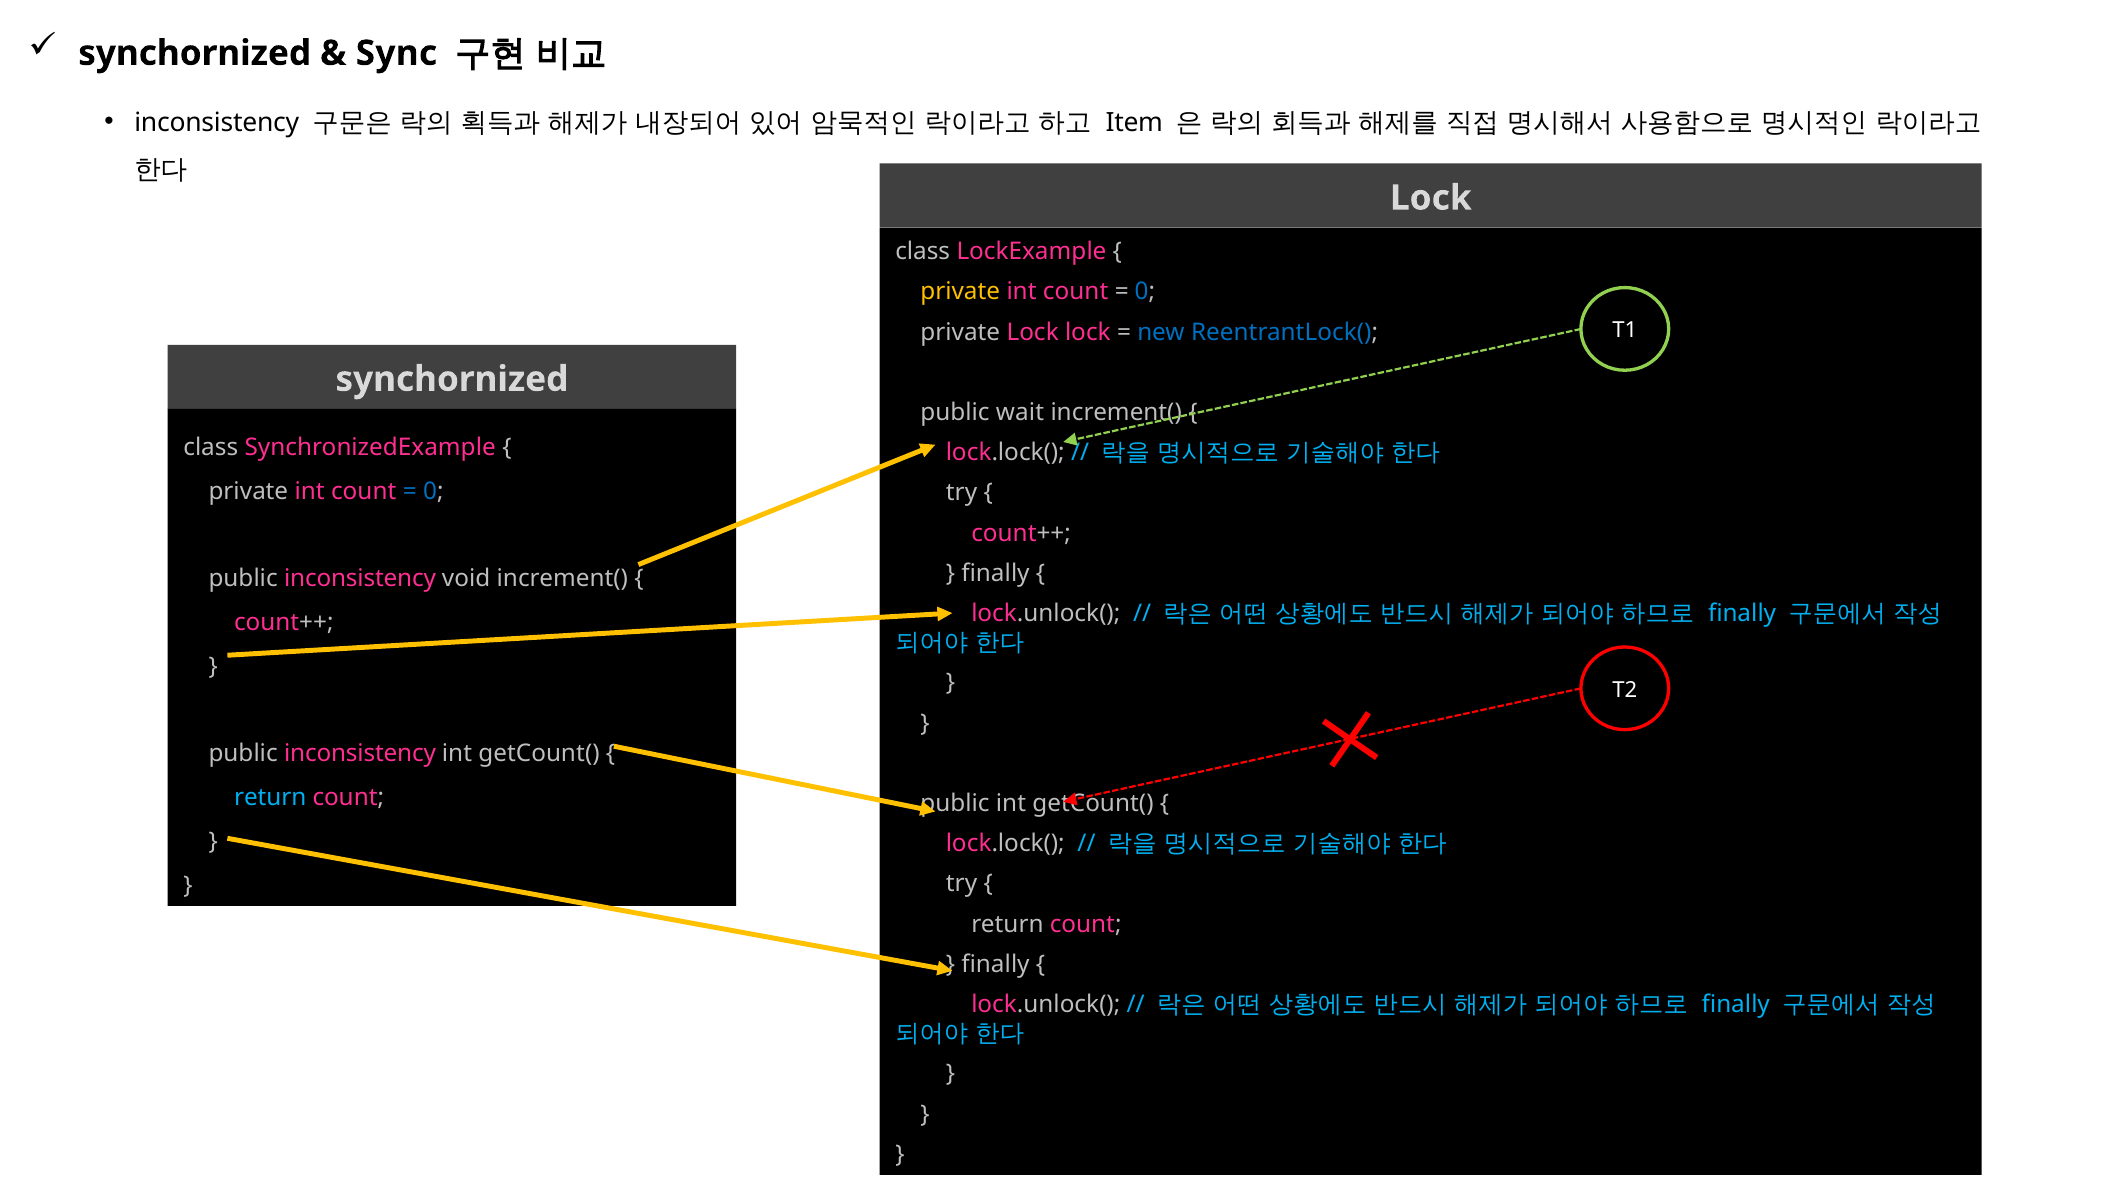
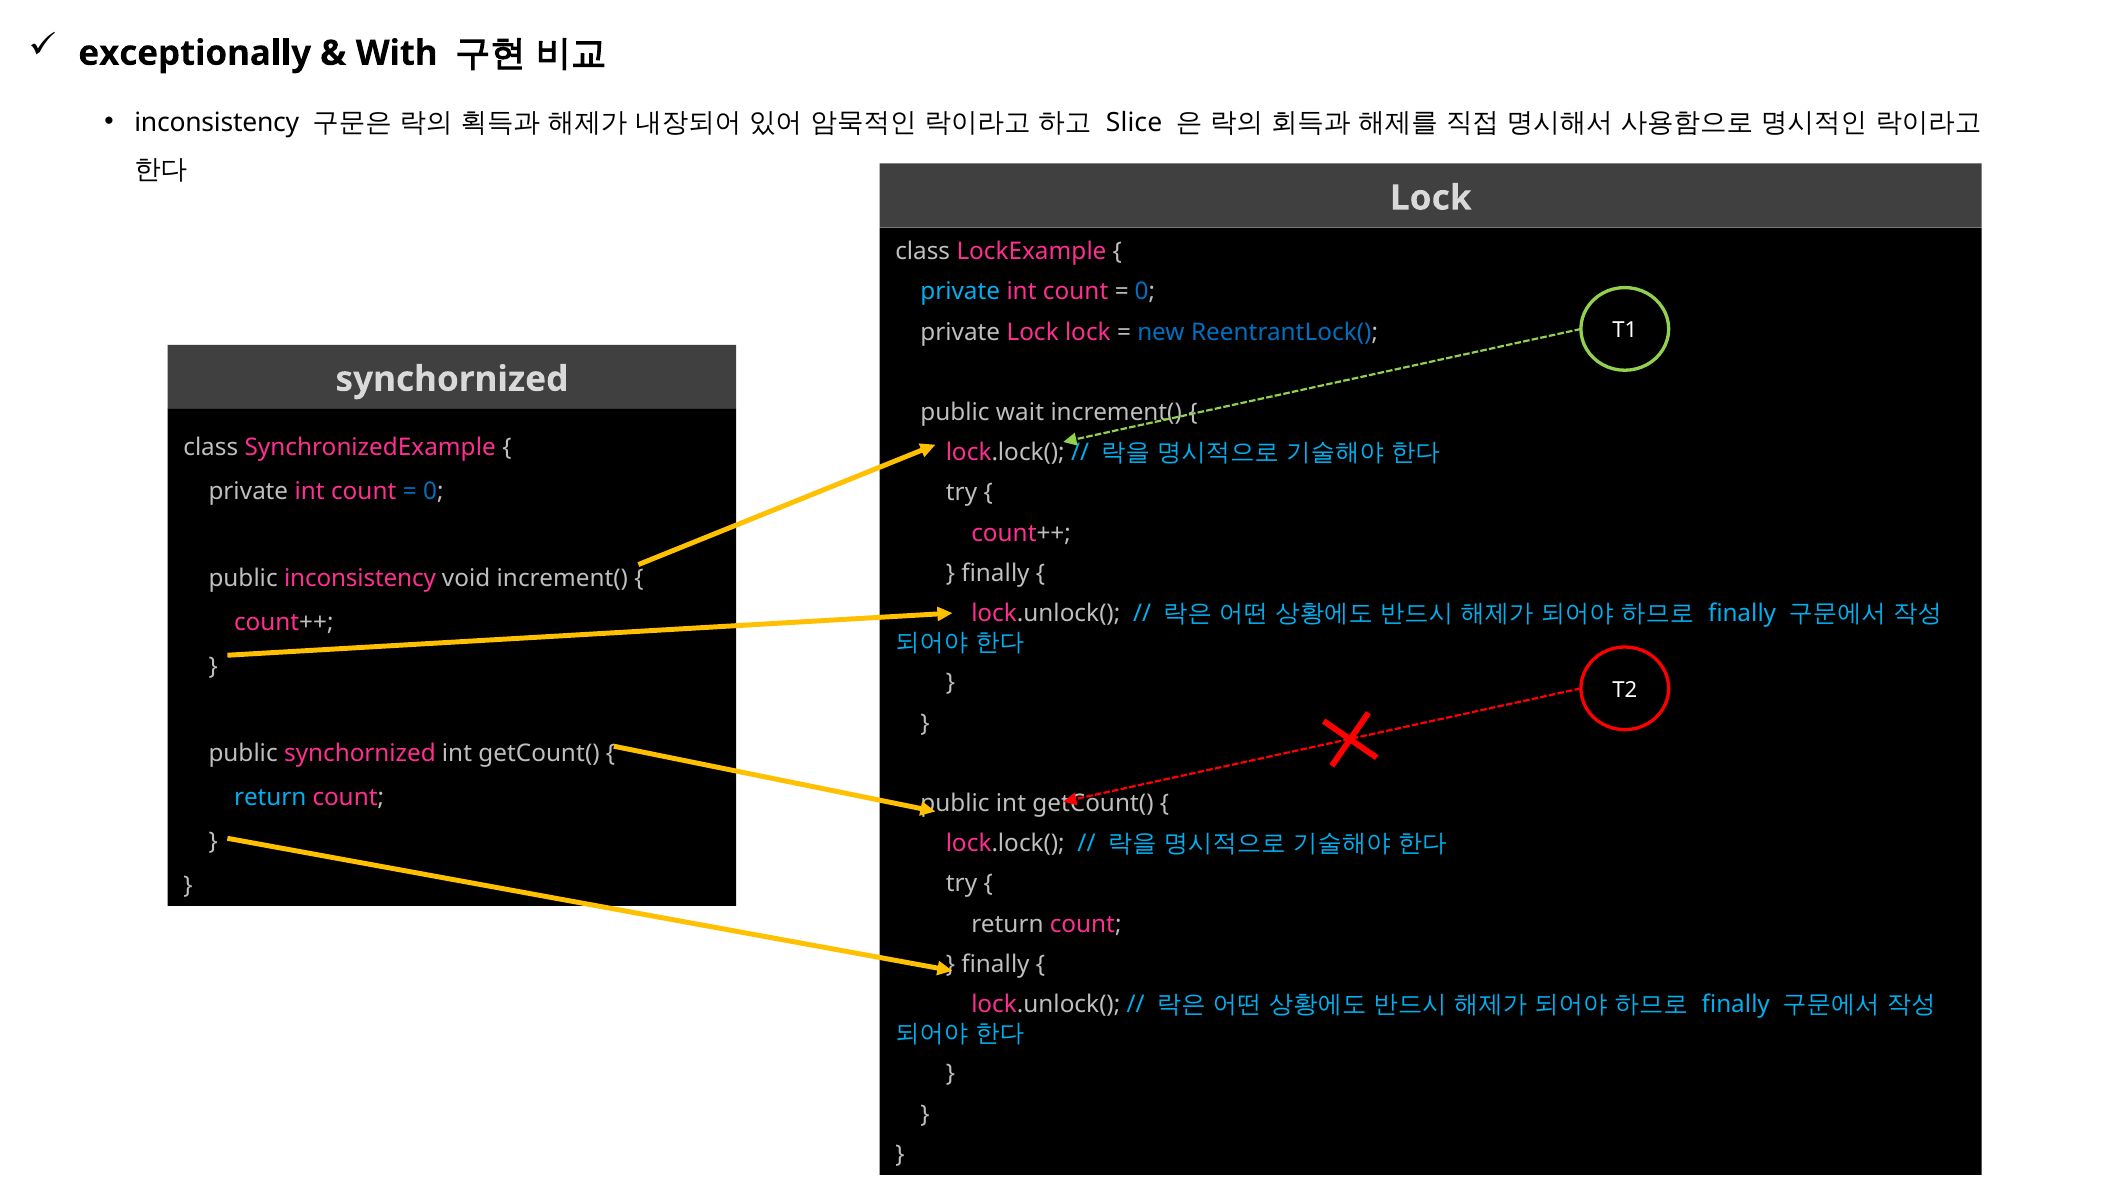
synchornized: synchornized -> exceptionally (195, 53)
Sync: Sync -> With (397, 53)
Item: Item -> Slice (1134, 122)
private colour: yellow -> light blue (960, 292)
inconsistency: inconsistency -> synchornized (360, 754)
